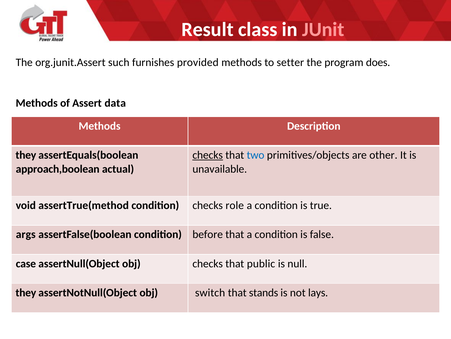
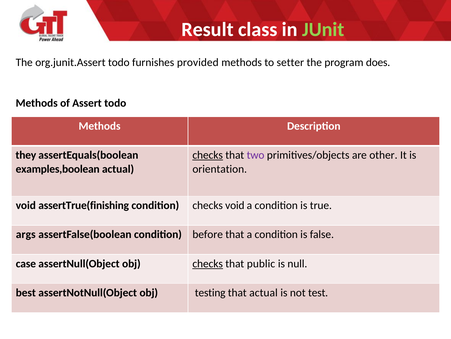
JUnit colour: pink -> light green (323, 30)
org.junit.Assert such: such -> todo (119, 62)
Assert data: data -> todo (115, 103)
two colour: blue -> purple (256, 155)
approach,boolean: approach,boolean -> examples,boolean (58, 169)
unavailable: unavailable -> orientation (220, 169)
assertTrue(method: assertTrue(method -> assertTrue(finishing (84, 205)
checks role: role -> void (235, 205)
checks underline: none -> present (208, 263)
they: they -> best (26, 292)
switch: switch -> testing (210, 292)
that stands: stands -> actual (263, 292)
lays: lays -> test (318, 292)
